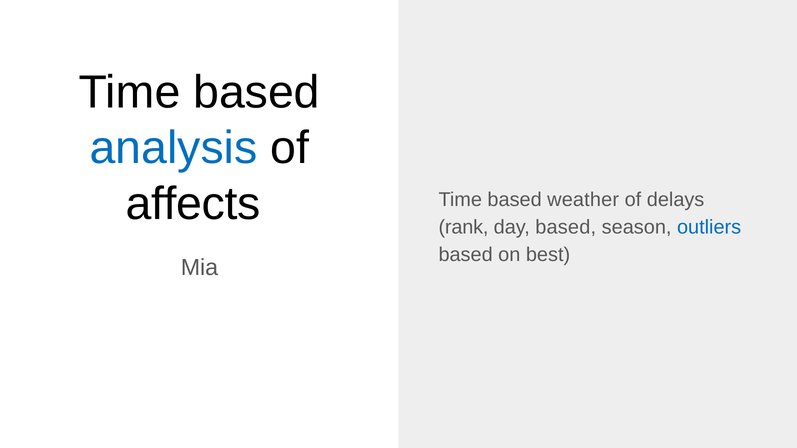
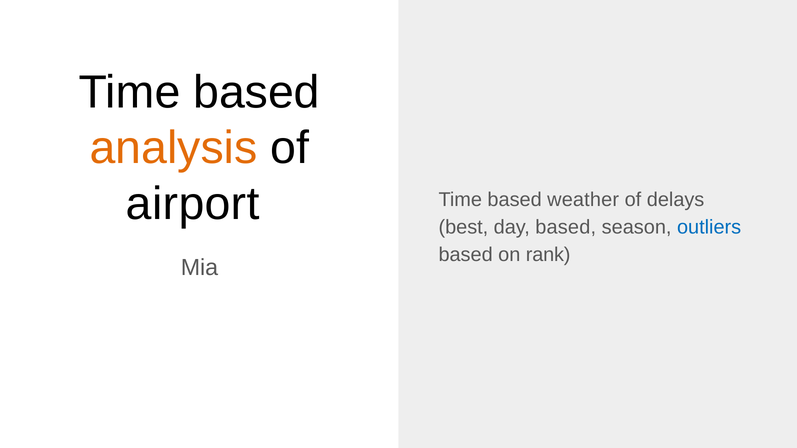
analysis colour: blue -> orange (174, 148)
affects: affects -> airport (193, 204)
rank: rank -> best (463, 227)
best: best -> rank (548, 255)
